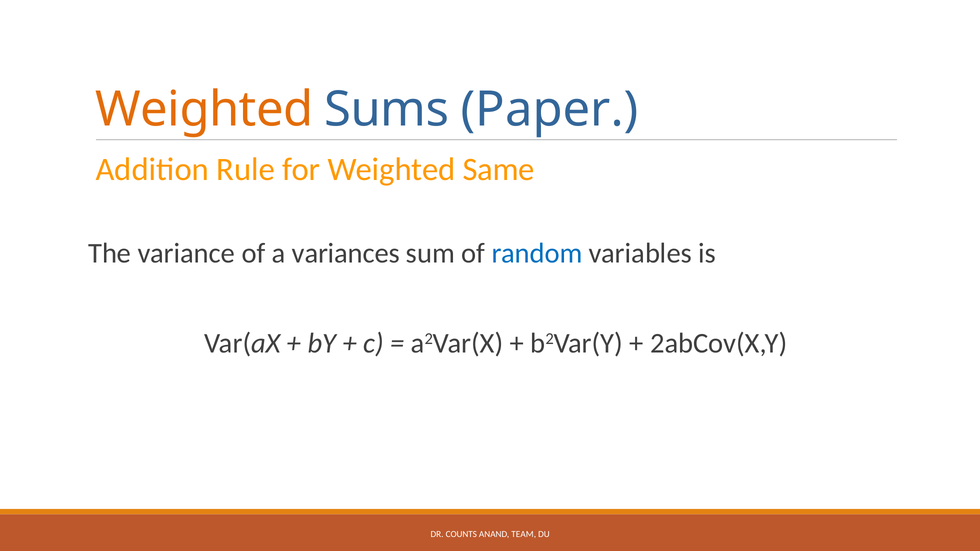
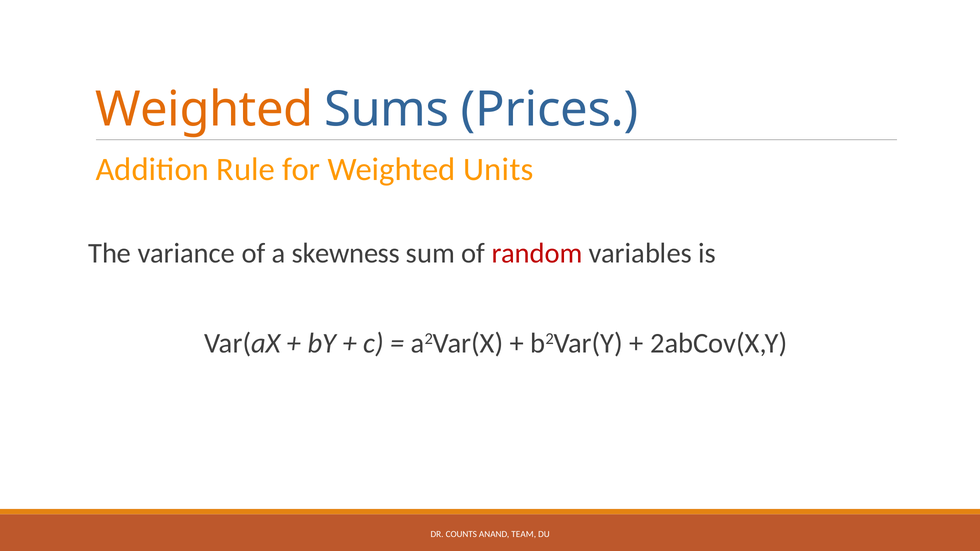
Paper: Paper -> Prices (550, 110)
Same: Same -> Units (498, 169)
variances: variances -> skewness (346, 253)
random colour: blue -> red (537, 253)
